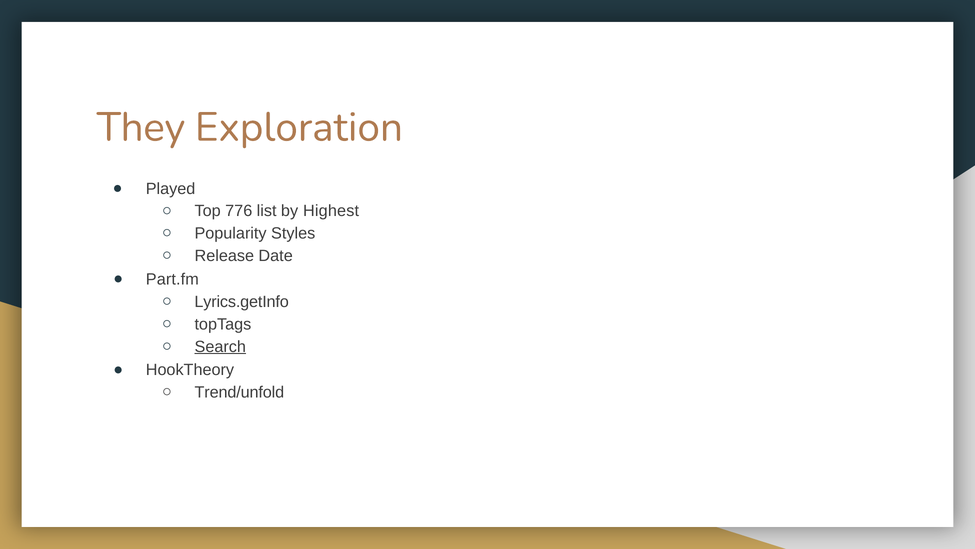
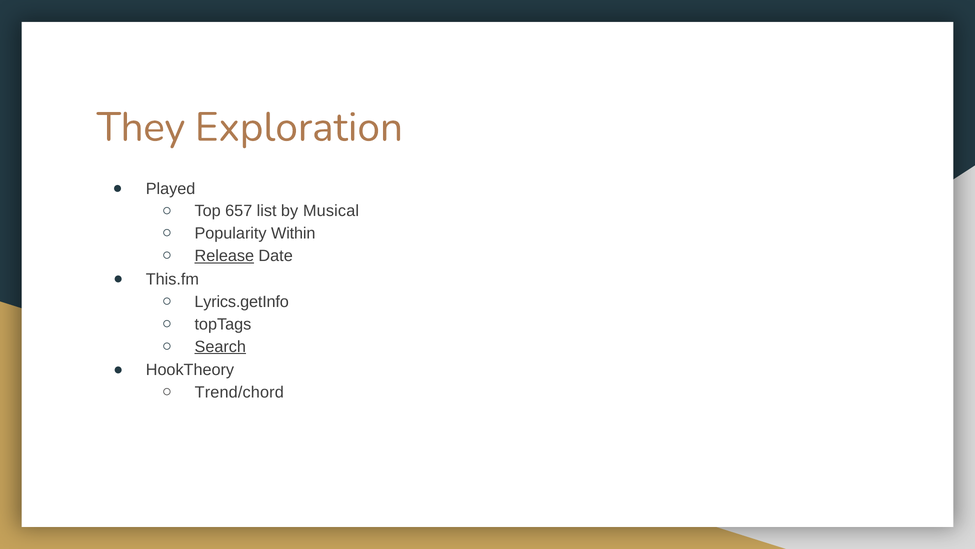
776: 776 -> 657 (239, 211)
Highest: Highest -> Musical (331, 211)
Styles: Styles -> Within (293, 233)
Release underline: none -> present (224, 256)
Part.fm: Part.fm -> This.fm (172, 279)
Trend/unfold: Trend/unfold -> Trend/chord (239, 392)
